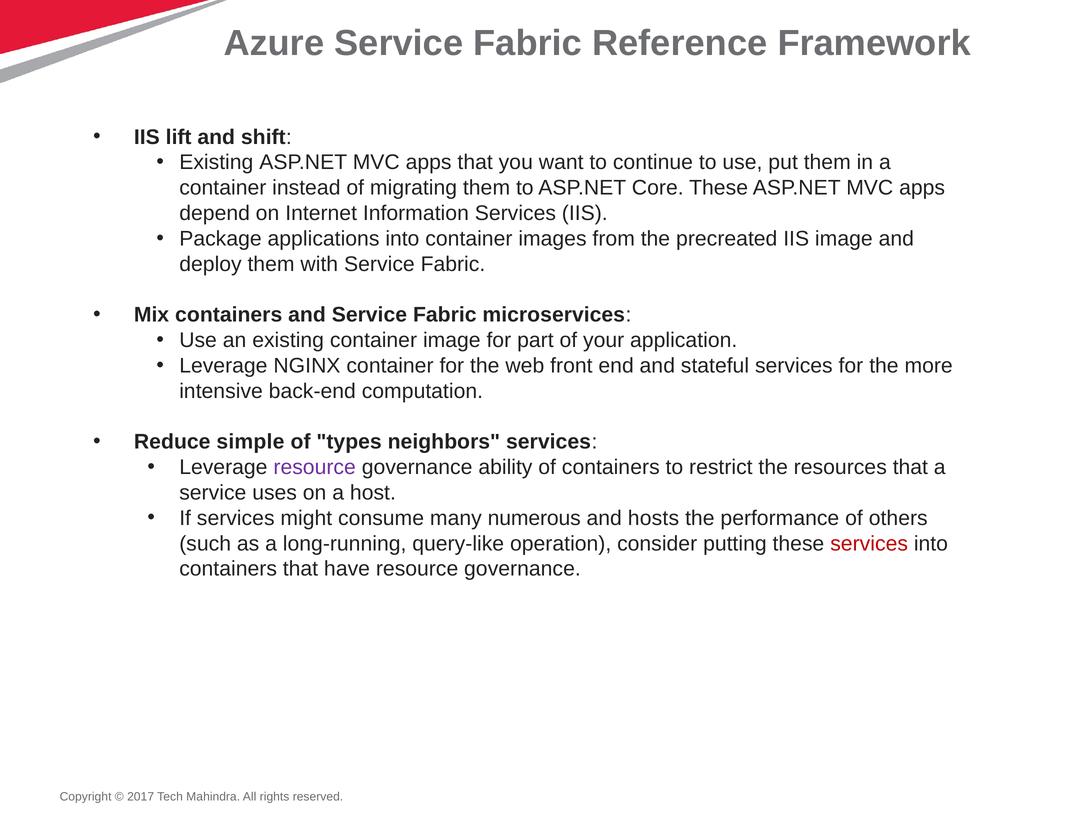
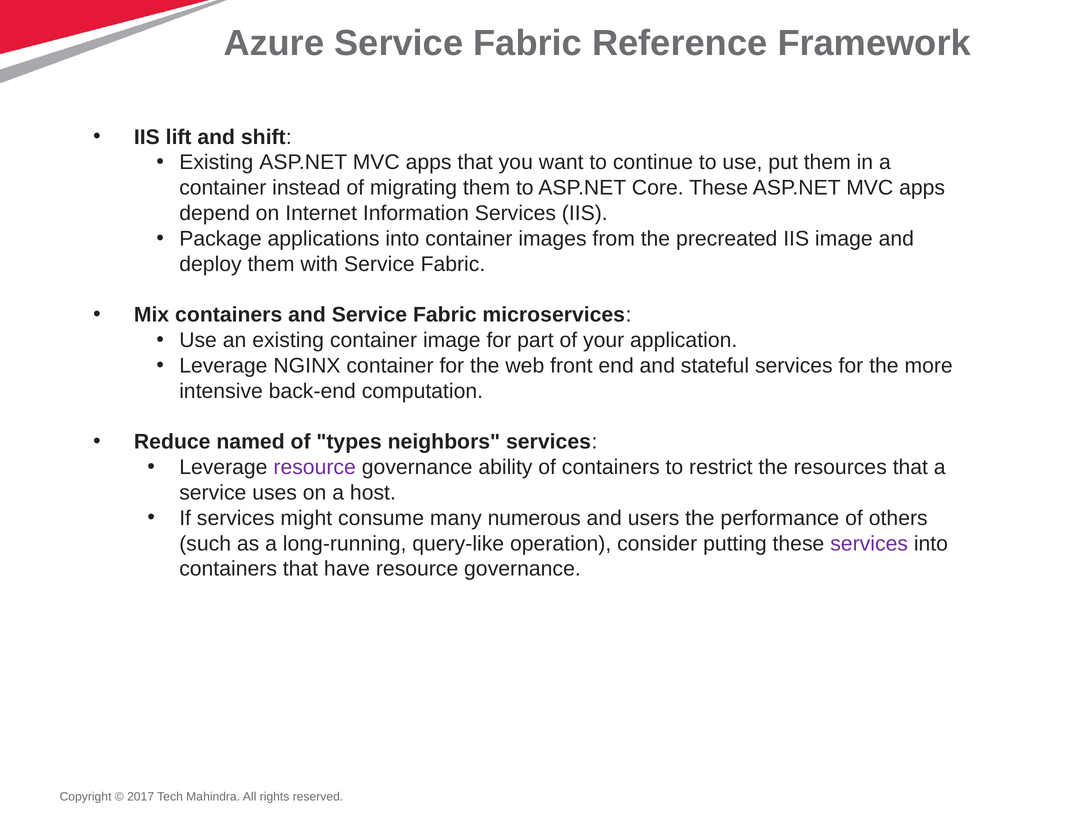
simple: simple -> named (251, 442)
hosts: hosts -> users (654, 518)
services colour: red -> purple (869, 544)
